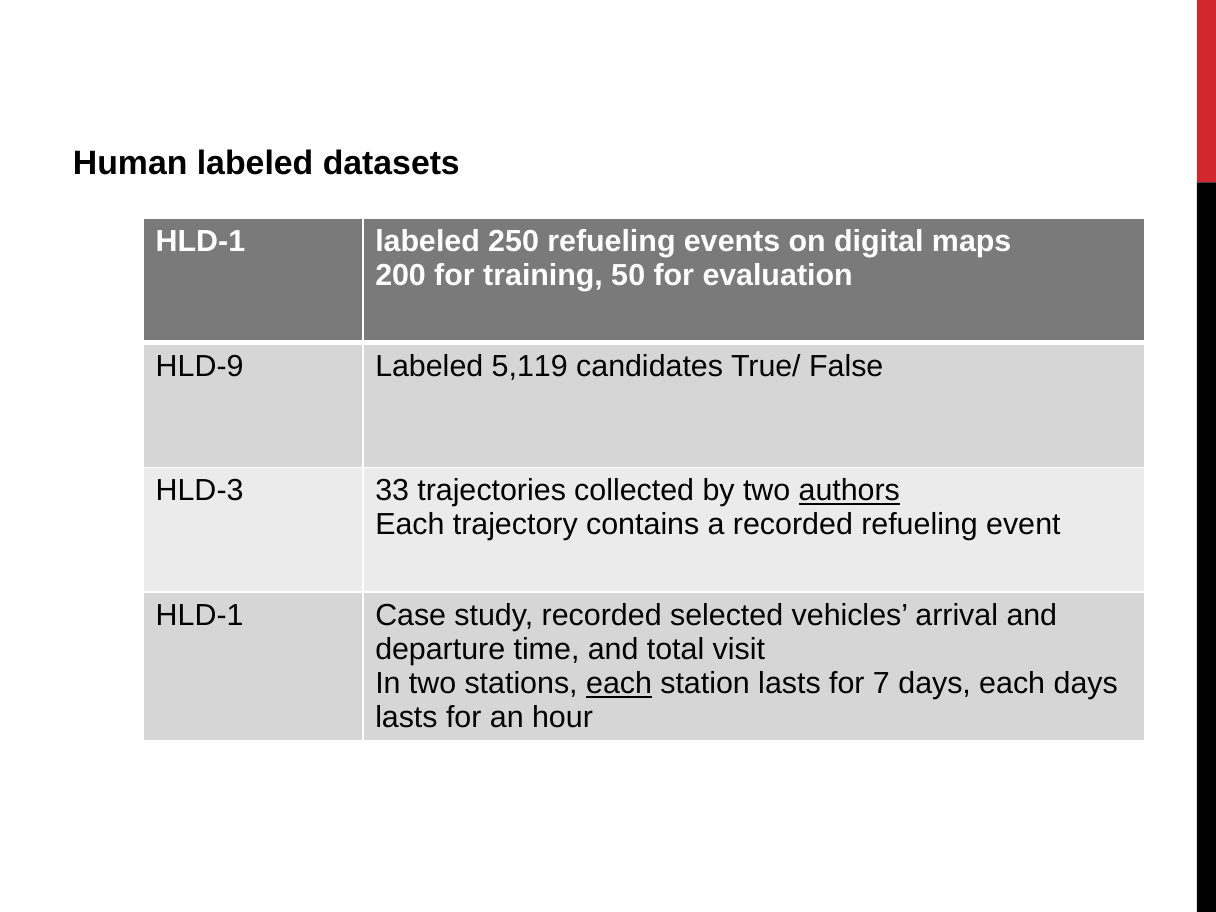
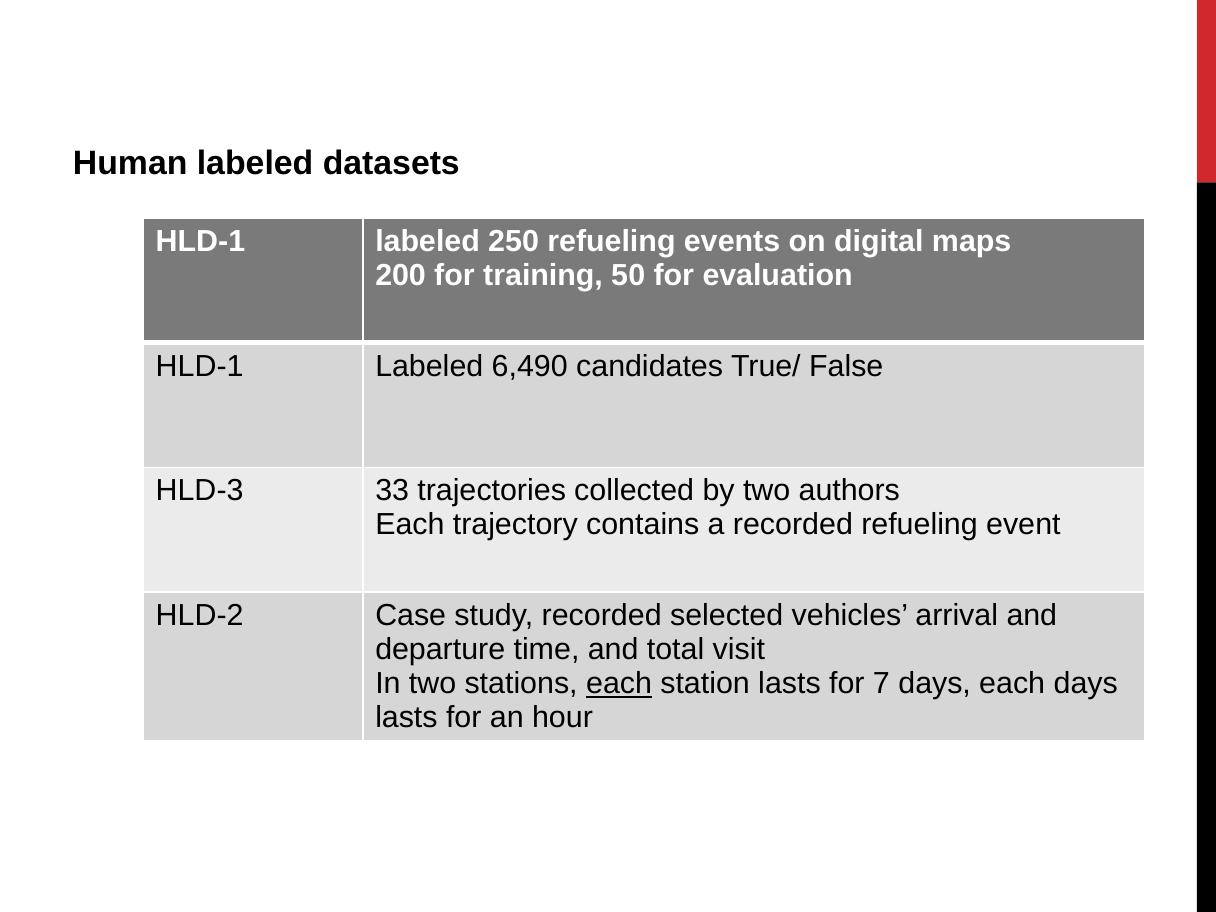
HLD-9: HLD-9 -> HLD-1 (200, 366)
5,119: 5,119 -> 6,490 (530, 366)
authors underline: present -> none (849, 491)
HLD-1: HLD-1 -> HLD-2 (200, 616)
